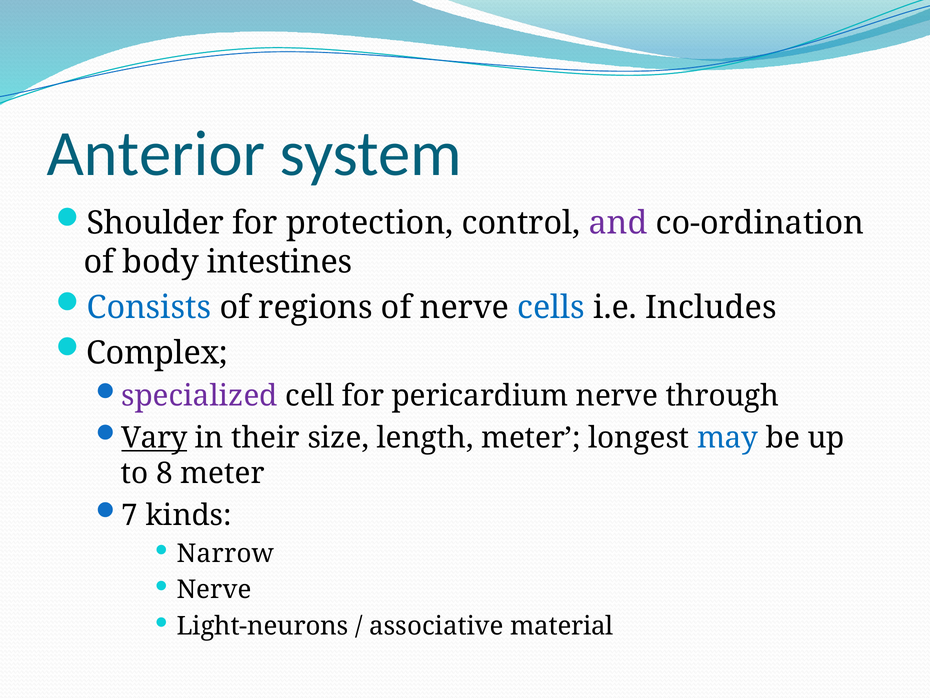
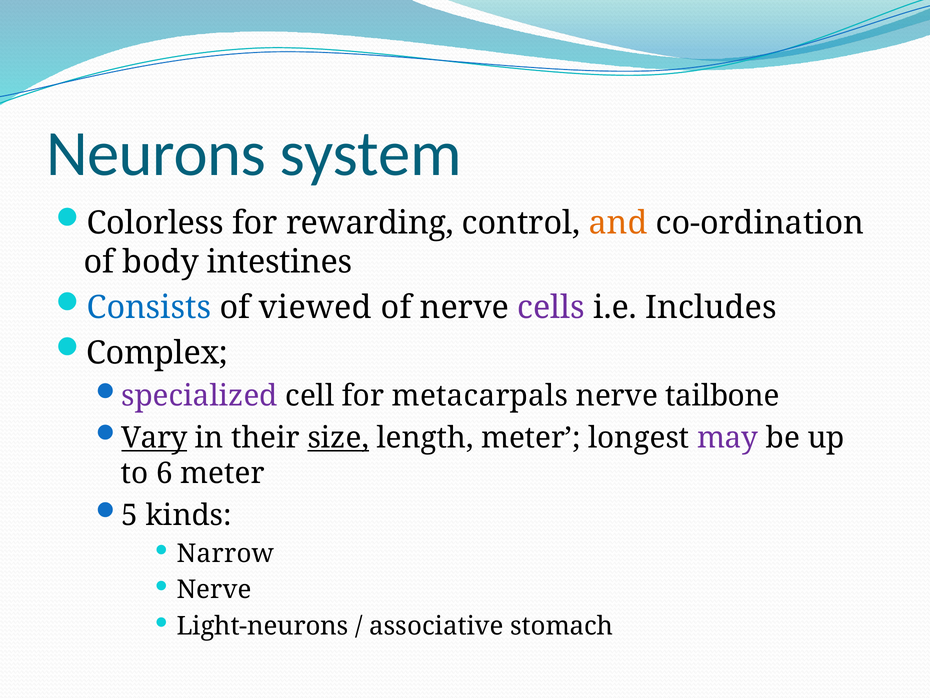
Anterior: Anterior -> Neurons (156, 154)
Shoulder: Shoulder -> Colorless (155, 223)
protection: protection -> rewarding (370, 223)
and colour: purple -> orange (618, 223)
regions: regions -> viewed (315, 307)
cells colour: blue -> purple (551, 307)
pericardium: pericardium -> metacarpals (480, 396)
through: through -> tailbone (722, 396)
size underline: none -> present (338, 438)
may colour: blue -> purple (728, 438)
8: 8 -> 6 (164, 473)
7: 7 -> 5 (130, 515)
material: material -> stomach (562, 626)
